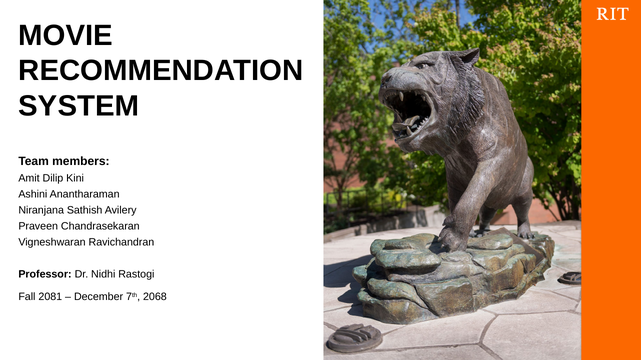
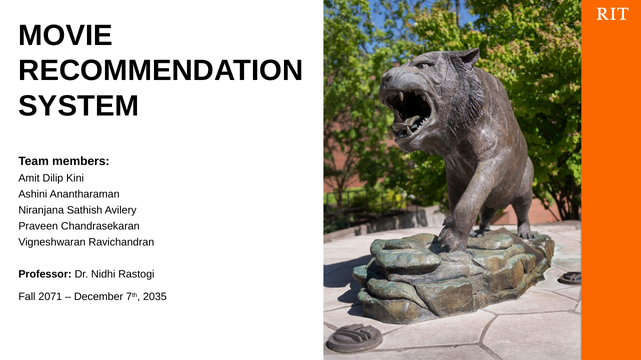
2081: 2081 -> 2071 (50, 297)
2068: 2068 -> 2035 (155, 297)
